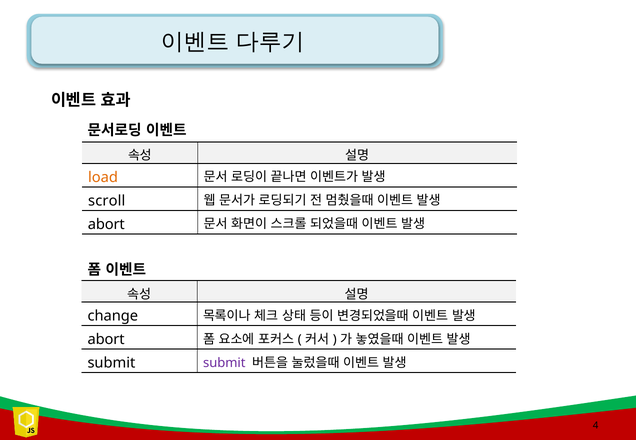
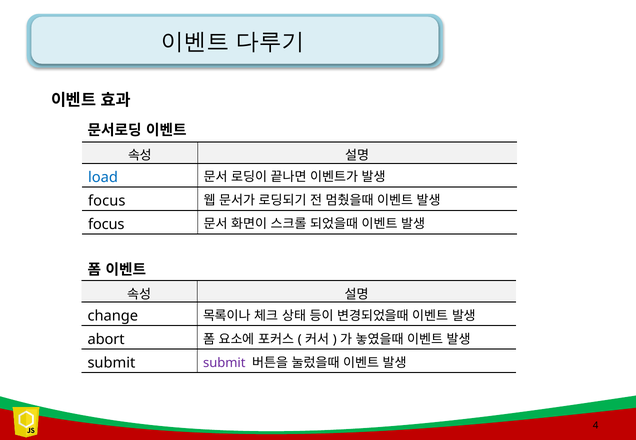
load colour: orange -> blue (103, 177)
scroll: scroll -> focus (107, 201)
abort: abort -> focus (106, 224)
